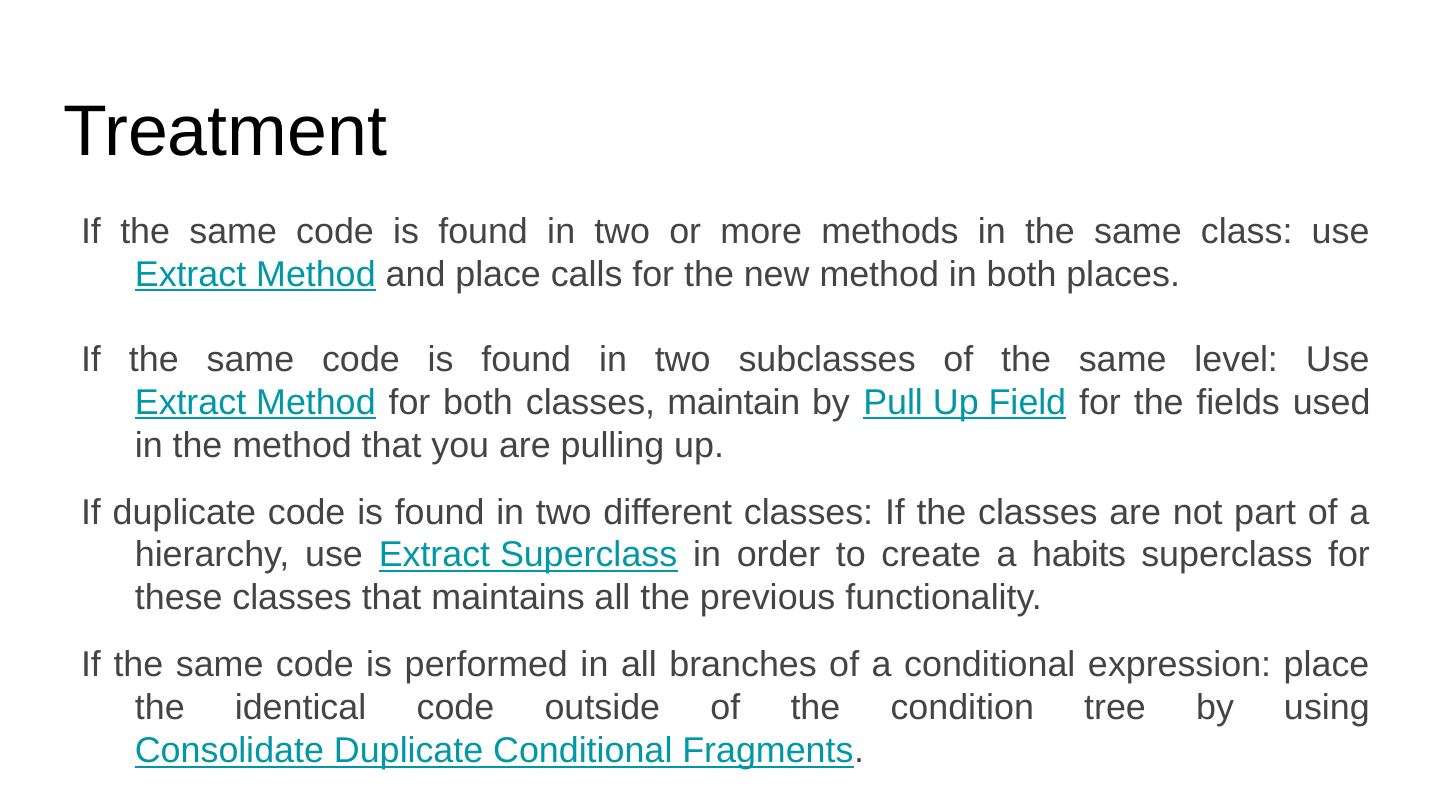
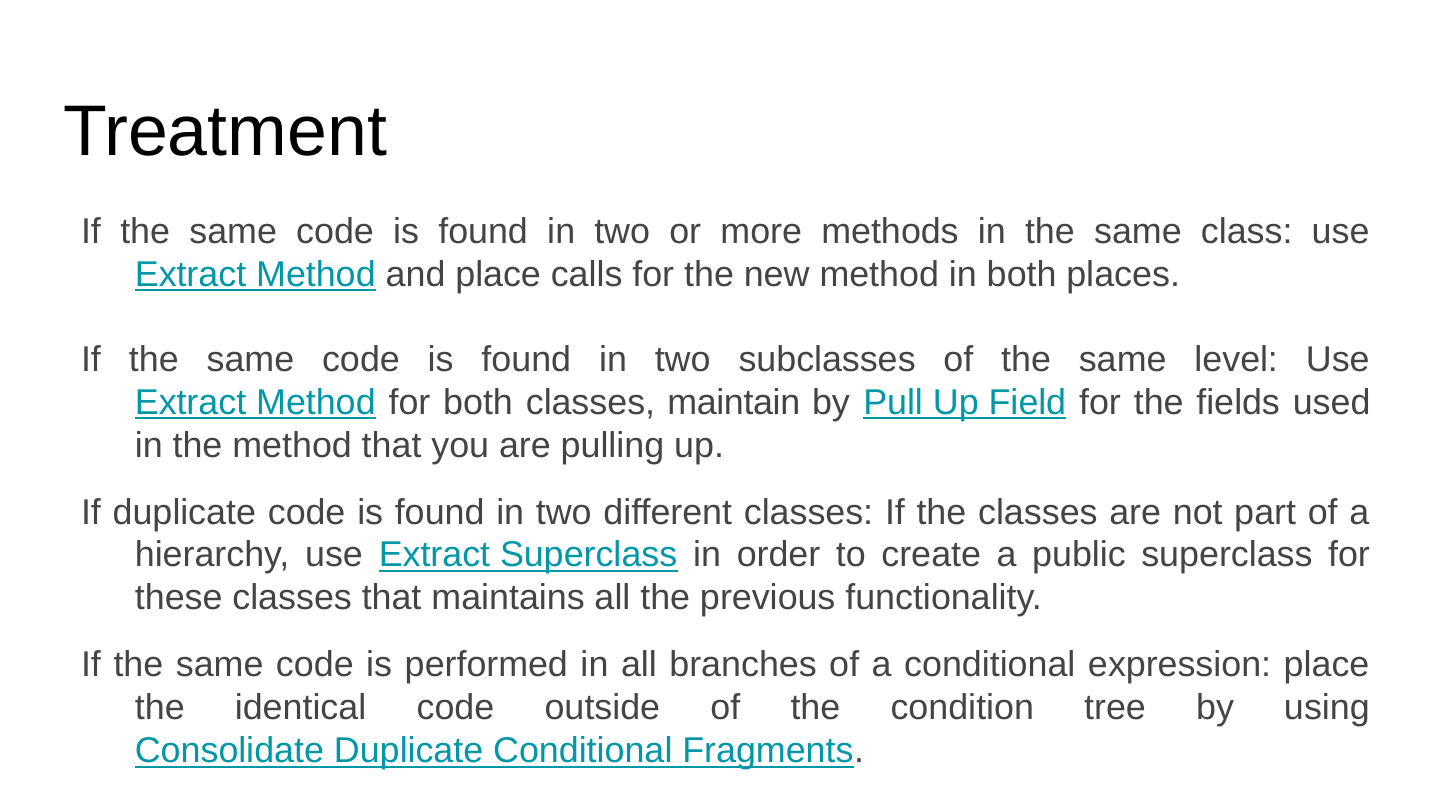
habits: habits -> public (1079, 556)
